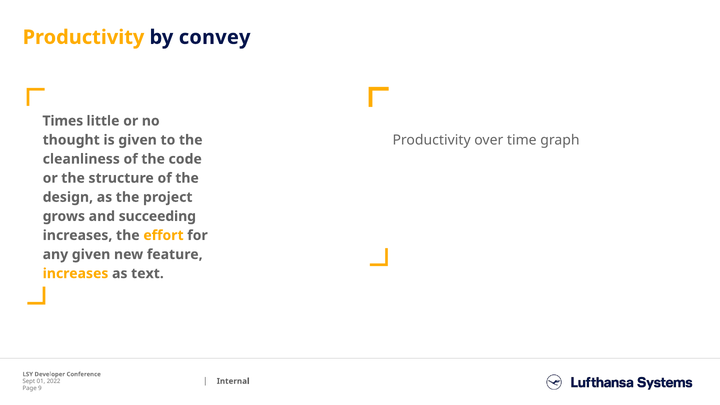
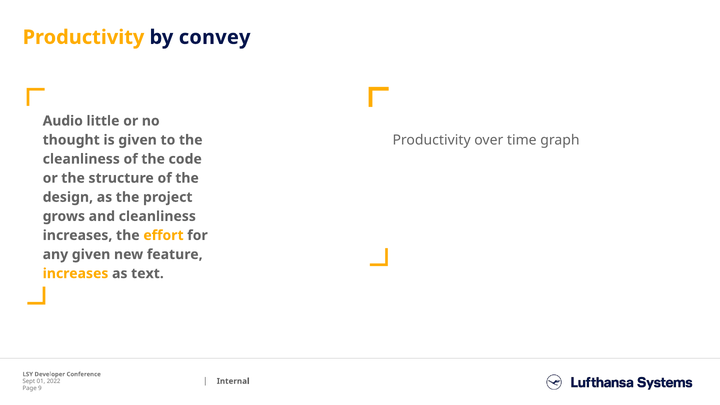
Times: Times -> Audio (63, 121)
and succeeding: succeeding -> cleanliness (157, 216)
